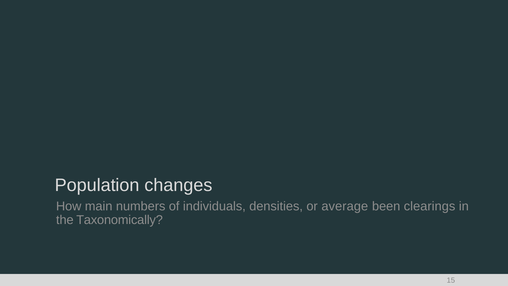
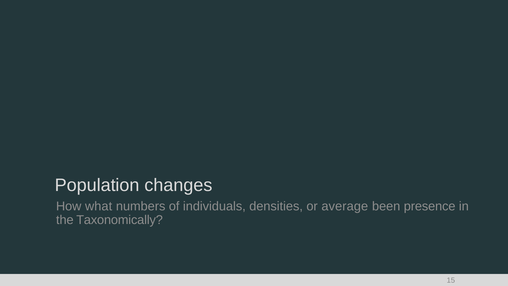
main: main -> what (99, 206)
clearings: clearings -> presence (430, 206)
